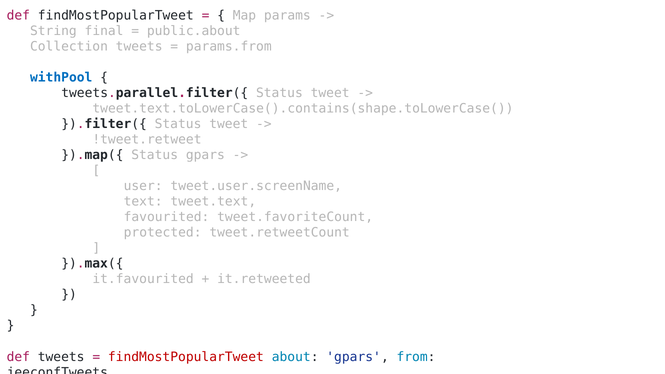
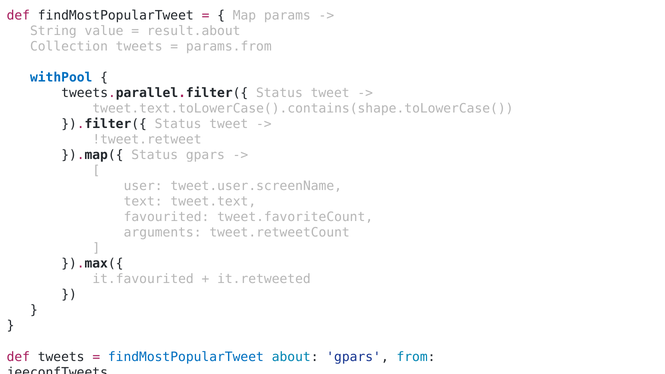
final: final -> value (104, 31)
public.about: public.about -> result.about (194, 31)
protected: protected -> arguments (163, 233)
findMostPopularTweet colour: red -> blue (186, 357)
